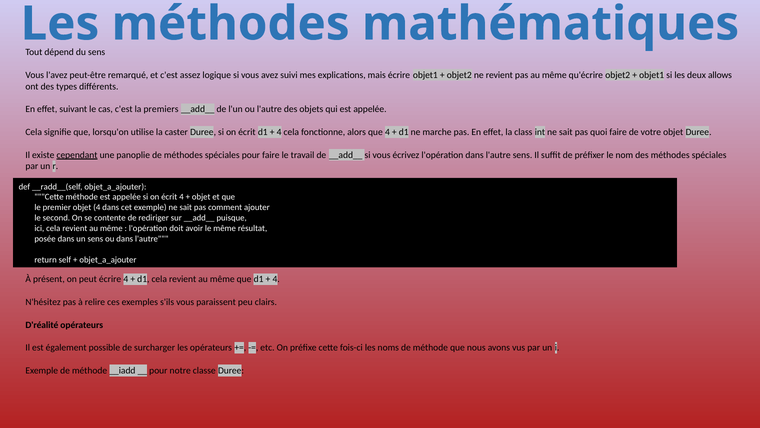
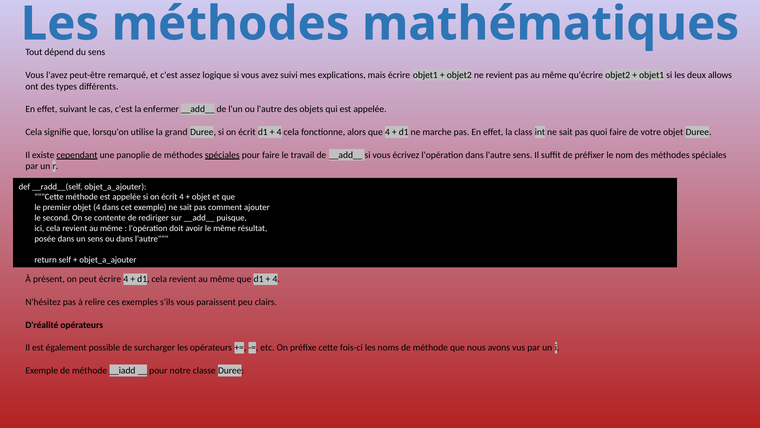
premiers: premiers -> enfermer (161, 109)
caster: caster -> grand (176, 132)
spéciales underline: none -> present (222, 155)
